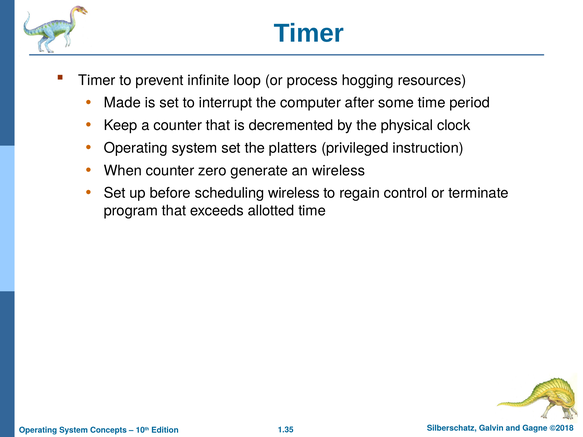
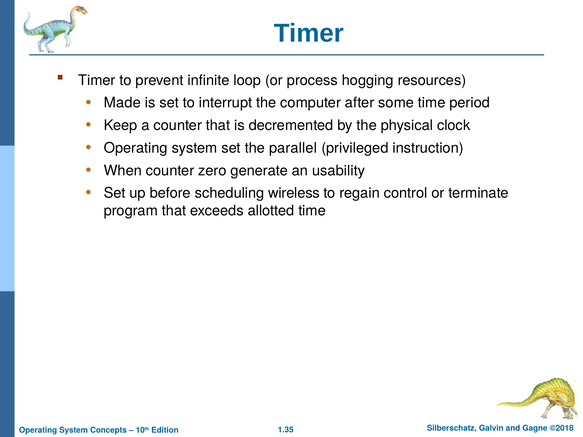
platters: platters -> parallel (293, 148)
an wireless: wireless -> usability (339, 171)
